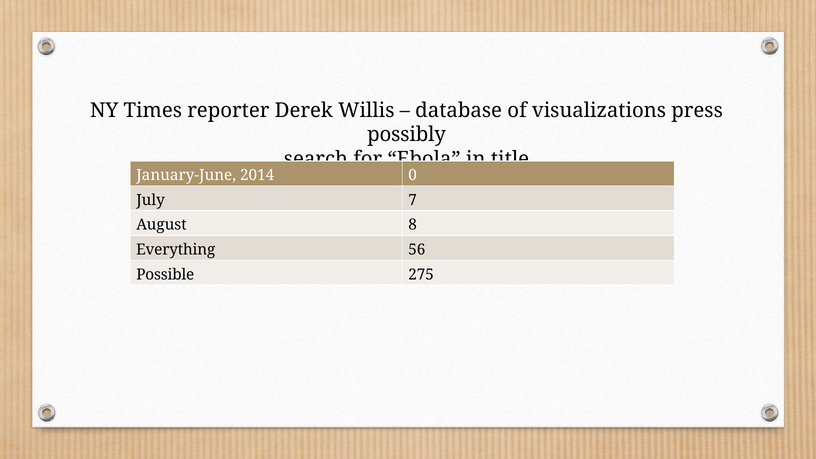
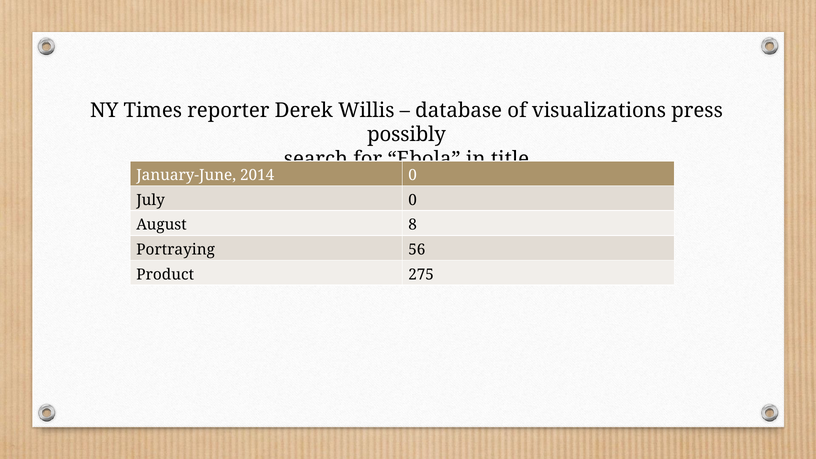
July 7: 7 -> 0 (413, 200)
Everything: Everything -> Portraying (176, 250)
Possible: Possible -> Product (165, 275)
